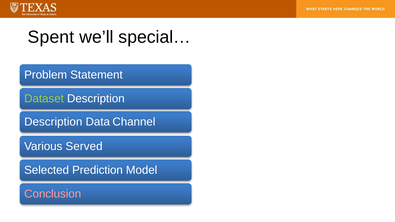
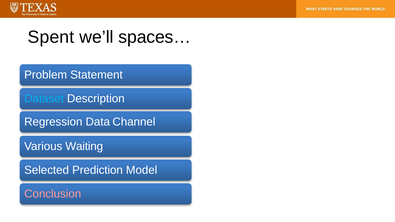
special…: special… -> spaces… (155, 37)
Dataset colour: light green -> light blue (44, 99)
Description: Description -> Regression (53, 122)
Served: Served -> Waiting (84, 146)
